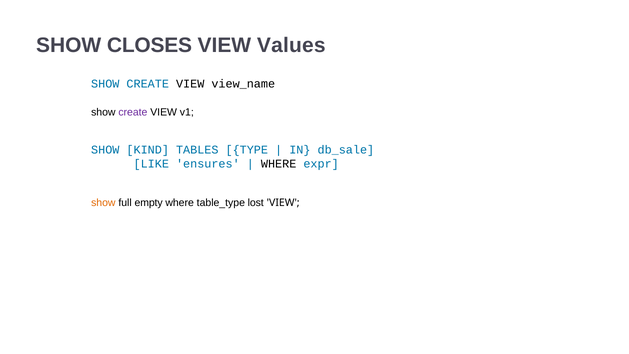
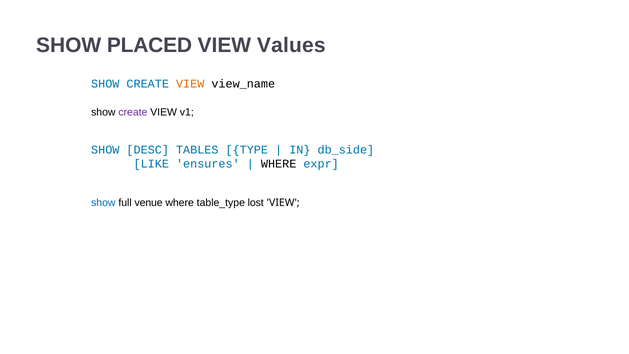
CLOSES: CLOSES -> PLACED (150, 46)
VIEW colour: black -> orange (190, 84)
KIND: KIND -> DESC (148, 150)
db_sale: db_sale -> db_side (346, 150)
show colour: orange -> blue (103, 203)
empty: empty -> venue (149, 203)
